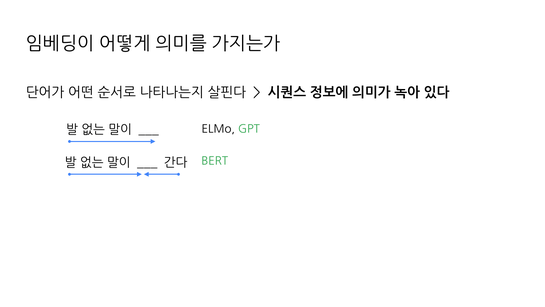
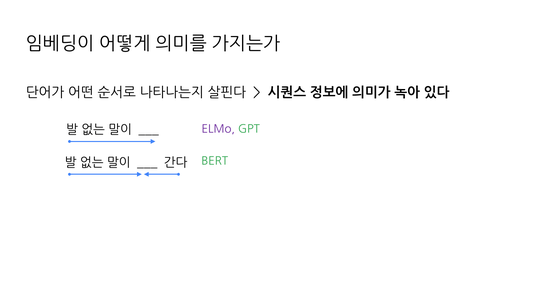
ELMo colour: black -> purple (218, 129)
